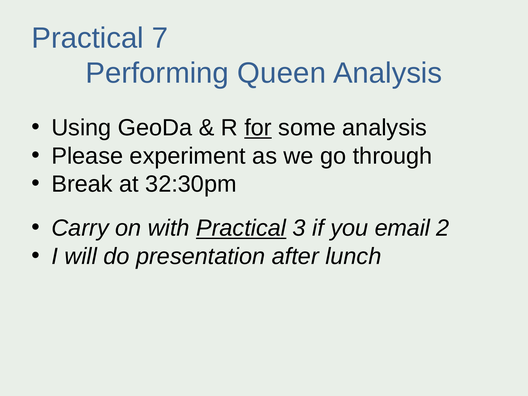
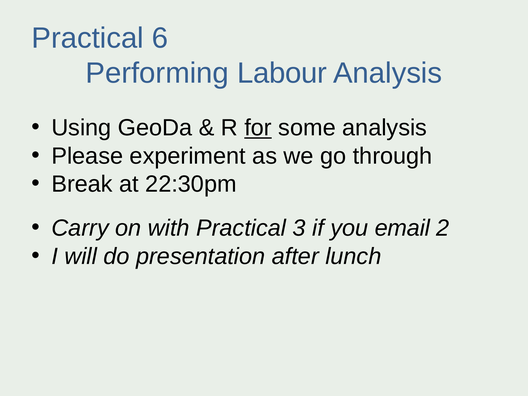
7: 7 -> 6 (160, 38)
Queen: Queen -> Labour (282, 73)
32:30pm: 32:30pm -> 22:30pm (191, 184)
Practical underline: present -> none (241, 228)
